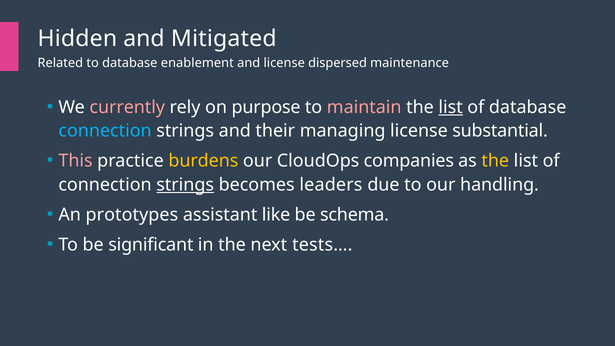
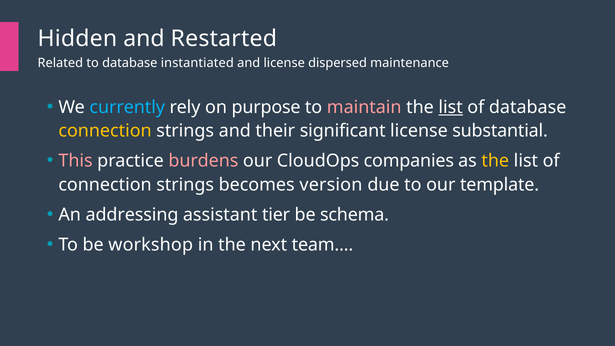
Mitigated: Mitigated -> Restarted (224, 39)
enablement: enablement -> instantiated (197, 63)
currently colour: pink -> light blue (127, 107)
connection colour: light blue -> yellow (105, 131)
managing: managing -> significant (343, 131)
burdens colour: yellow -> pink (203, 161)
strings underline: present -> none (185, 185)
leaders: leaders -> version (331, 185)
handling: handling -> template (500, 185)
prototypes: prototypes -> addressing (132, 215)
like: like -> tier (276, 215)
significant: significant -> workshop (151, 245)
tests…: tests… -> team… (322, 245)
